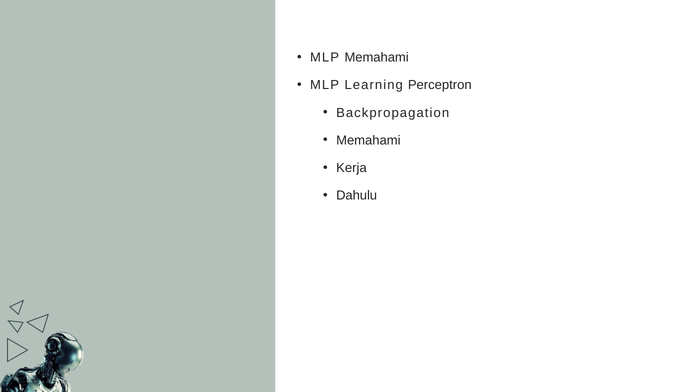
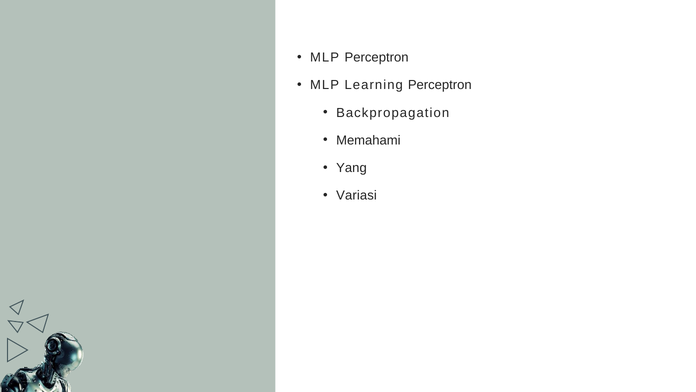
MLP Memahami: Memahami -> Perceptron (377, 57)
Kerja: Kerja -> Yang (351, 168)
Dahulu: Dahulu -> Variasi (357, 195)
